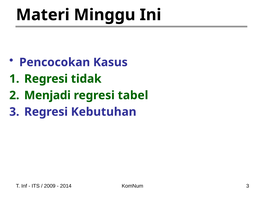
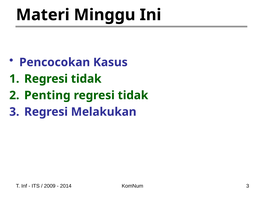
Menjadi: Menjadi -> Penting (47, 95)
tabel: tabel -> tidak (133, 95)
Kebutuhan: Kebutuhan -> Melakukan (104, 112)
